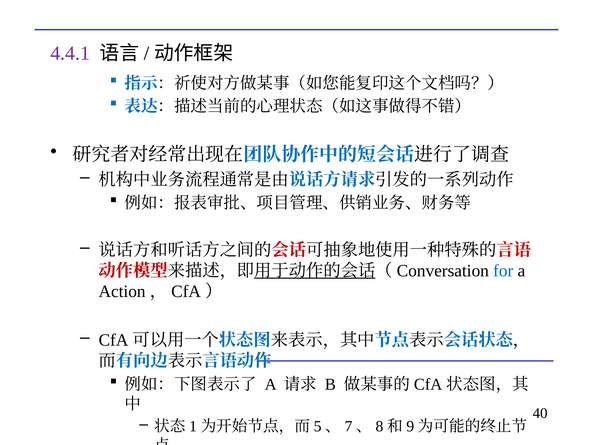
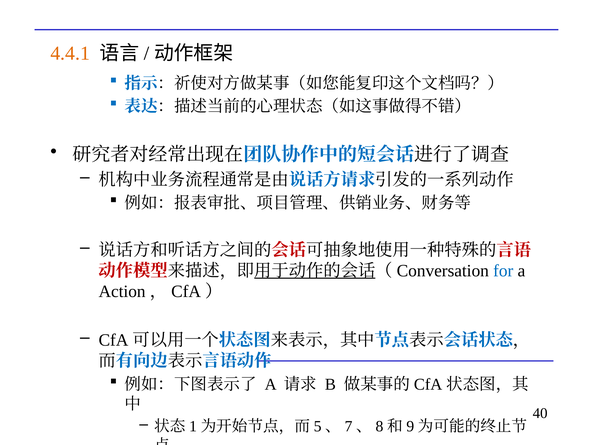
4.4.1 colour: purple -> orange (70, 53)
